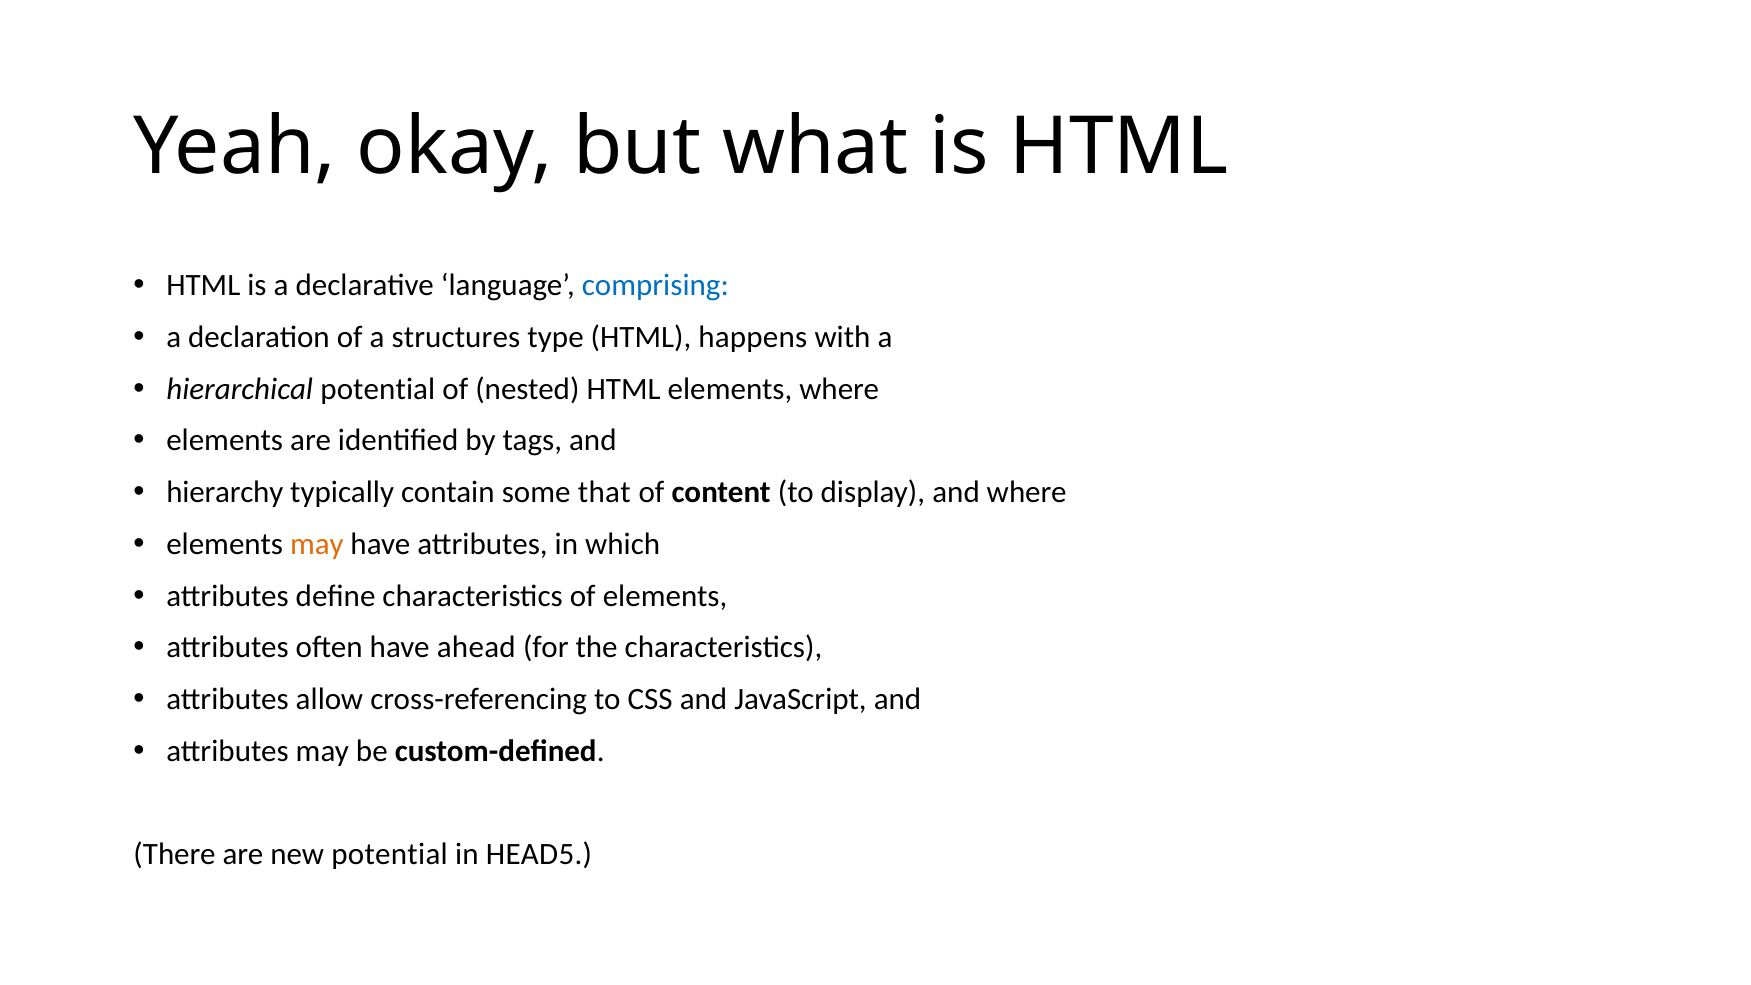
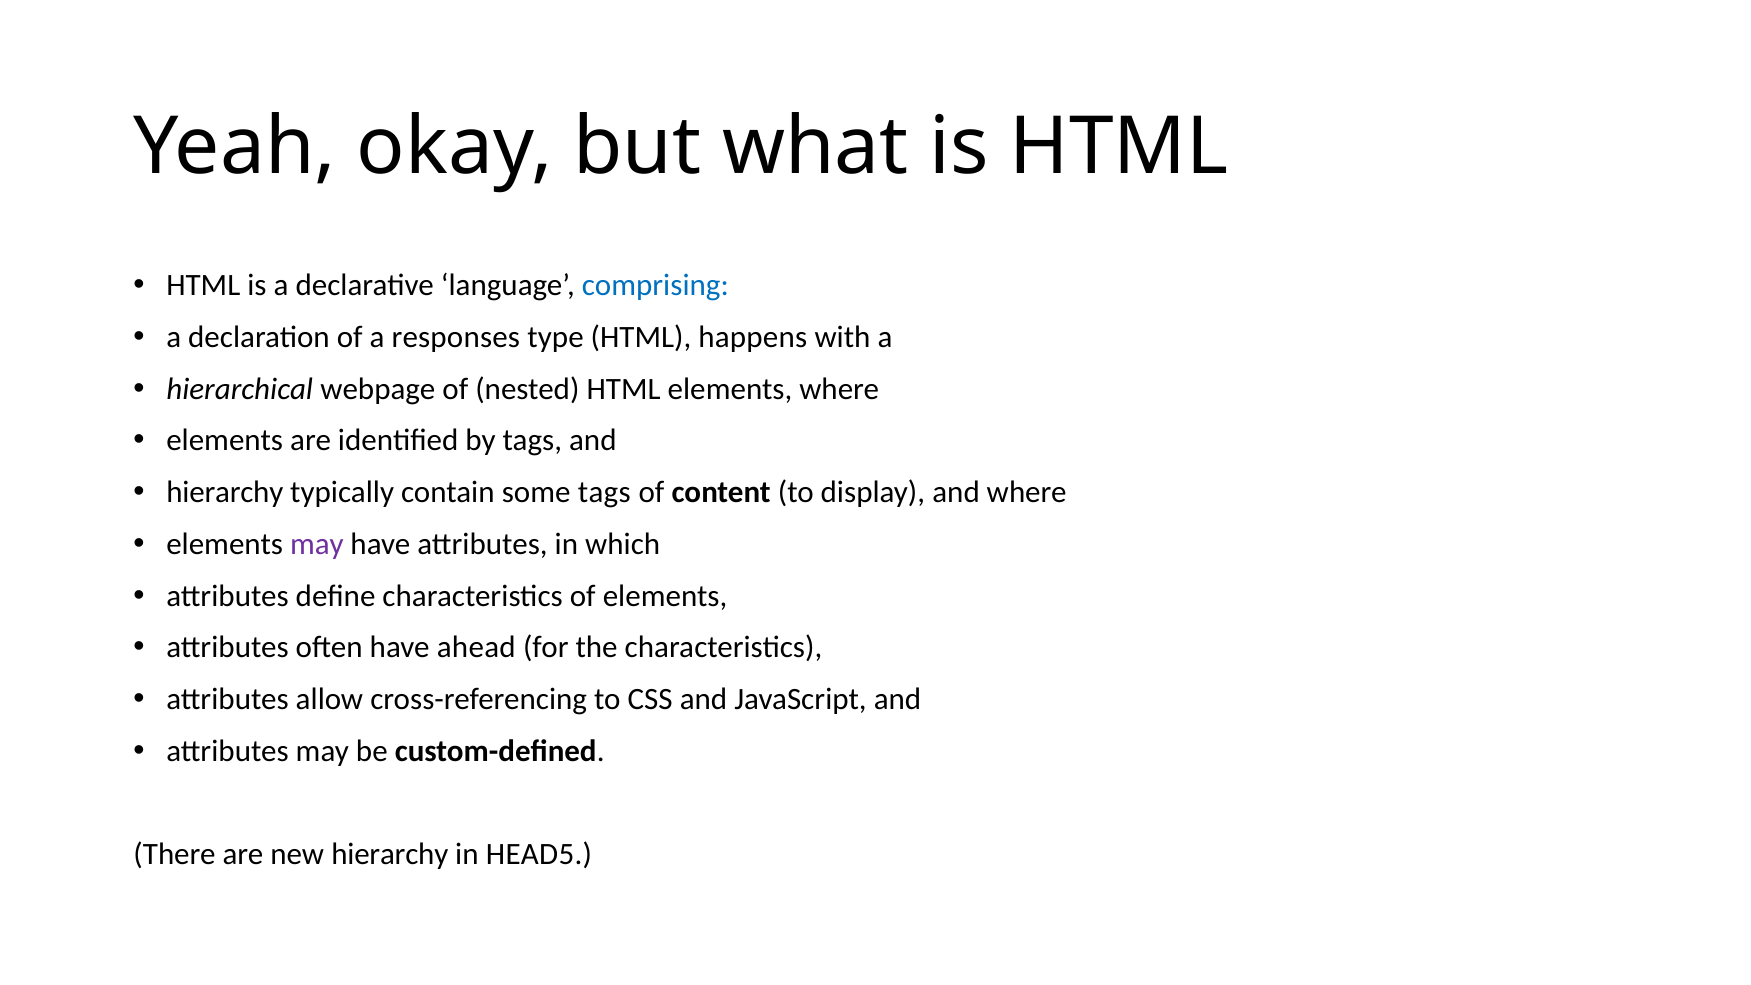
structures: structures -> responses (456, 337)
hierarchical potential: potential -> webpage (378, 389)
some that: that -> tags (604, 492)
may colour: orange -> purple (317, 544)
new potential: potential -> hierarchy (390, 855)
